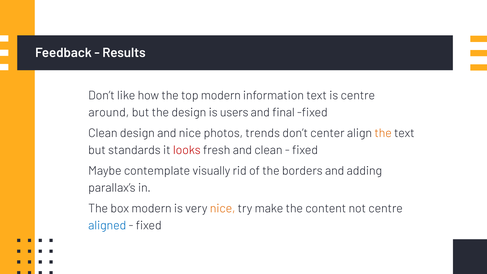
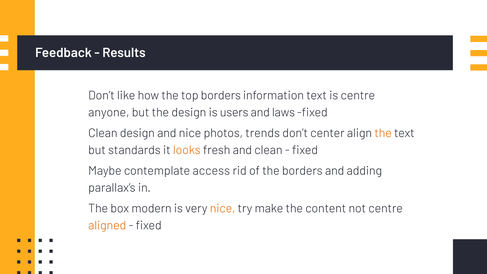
top modern: modern -> borders (221, 96)
around: around -> anyone (109, 112)
final: final -> laws (284, 112)
looks colour: red -> orange (187, 150)
visually: visually -> access (211, 171)
aligned colour: blue -> orange (107, 225)
